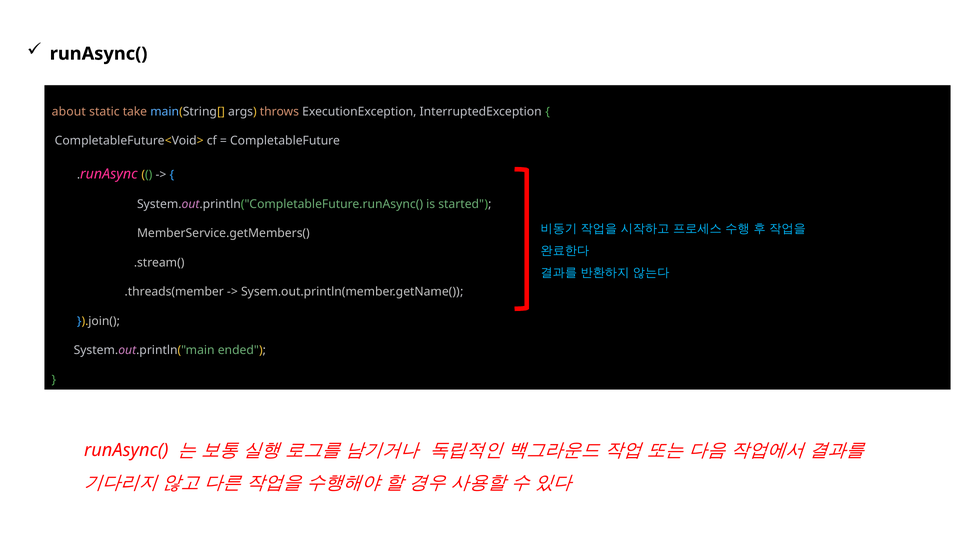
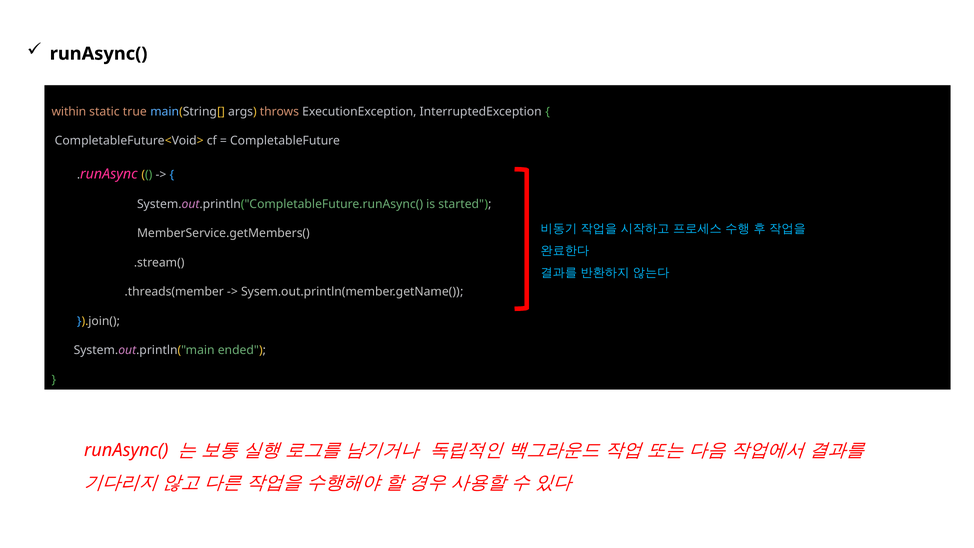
about: about -> within (69, 112)
take: take -> true (135, 112)
